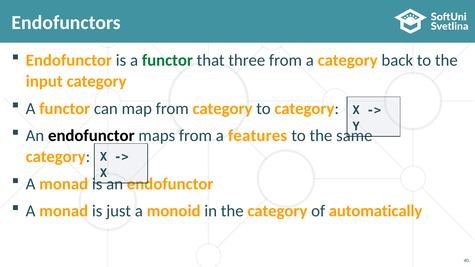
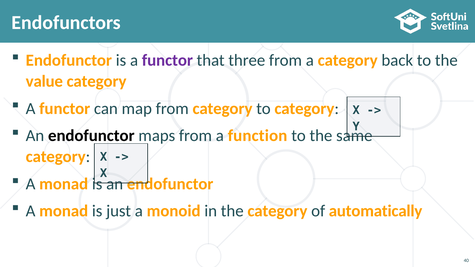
functor colour: green -> purple (167, 60)
input: input -> value (44, 81)
features: features -> function (258, 136)
